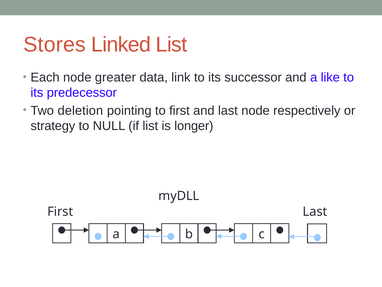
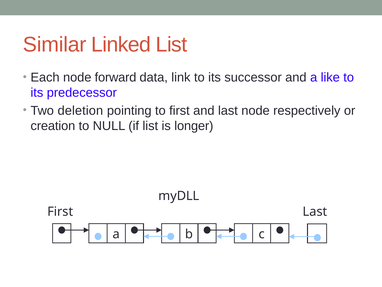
Stores: Stores -> Similar (55, 44)
greater: greater -> forward (116, 77)
strategy: strategy -> creation (53, 126)
